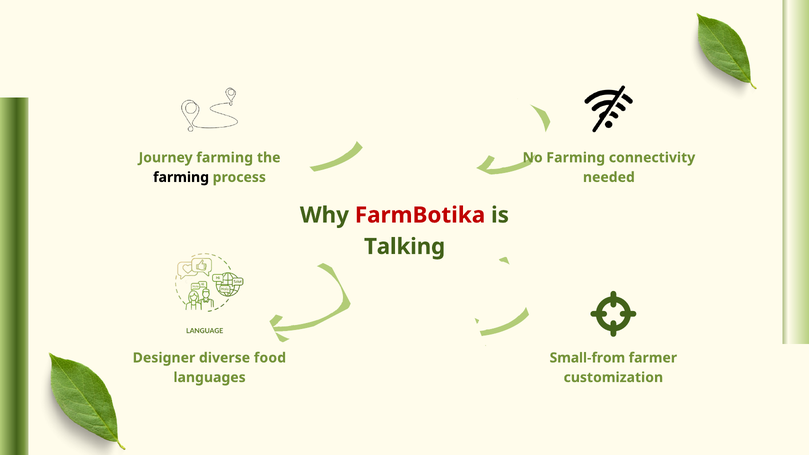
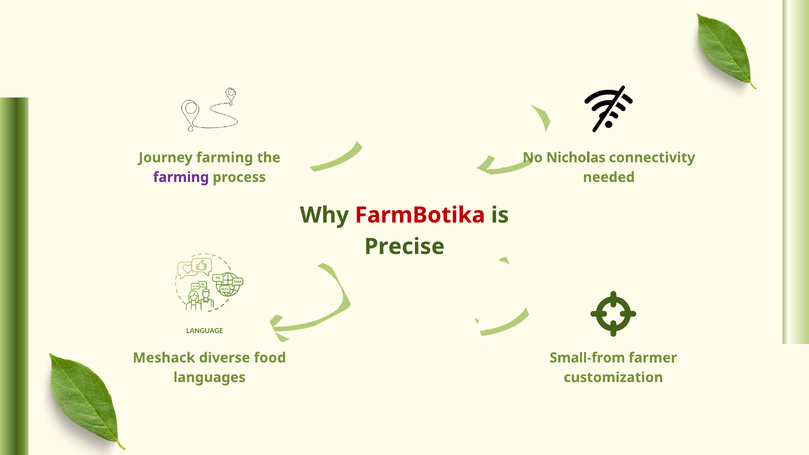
No Farming: Farming -> Nicholas (576, 158)
farming colour: black -> purple (181, 177)
Talking: Talking -> Precise (404, 247)
Designer: Designer -> Meshack (164, 358)
